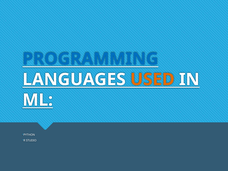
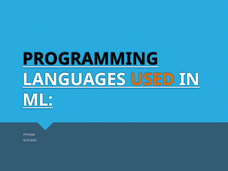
PROGRAMMING colour: blue -> black (90, 59)
